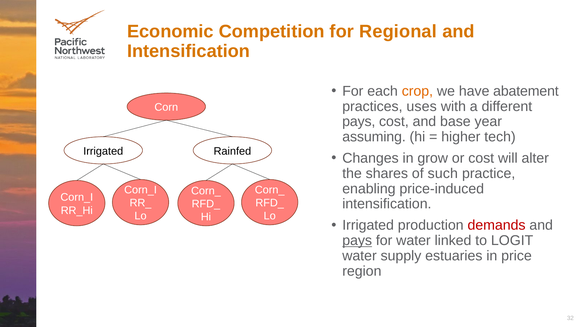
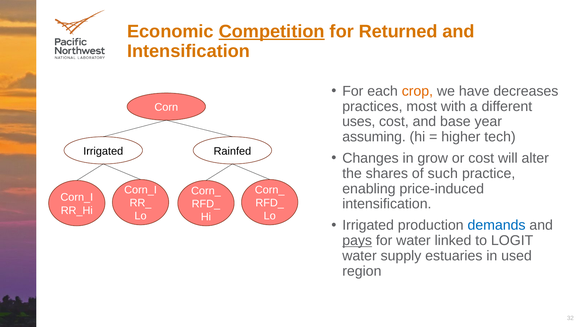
Competition underline: none -> present (272, 31)
Regional: Regional -> Returned (398, 31)
abatement: abatement -> decreases (526, 91)
uses: uses -> most (422, 106)
pays: pays -> uses (359, 122)
demands colour: red -> blue (497, 225)
price: price -> used (516, 256)
